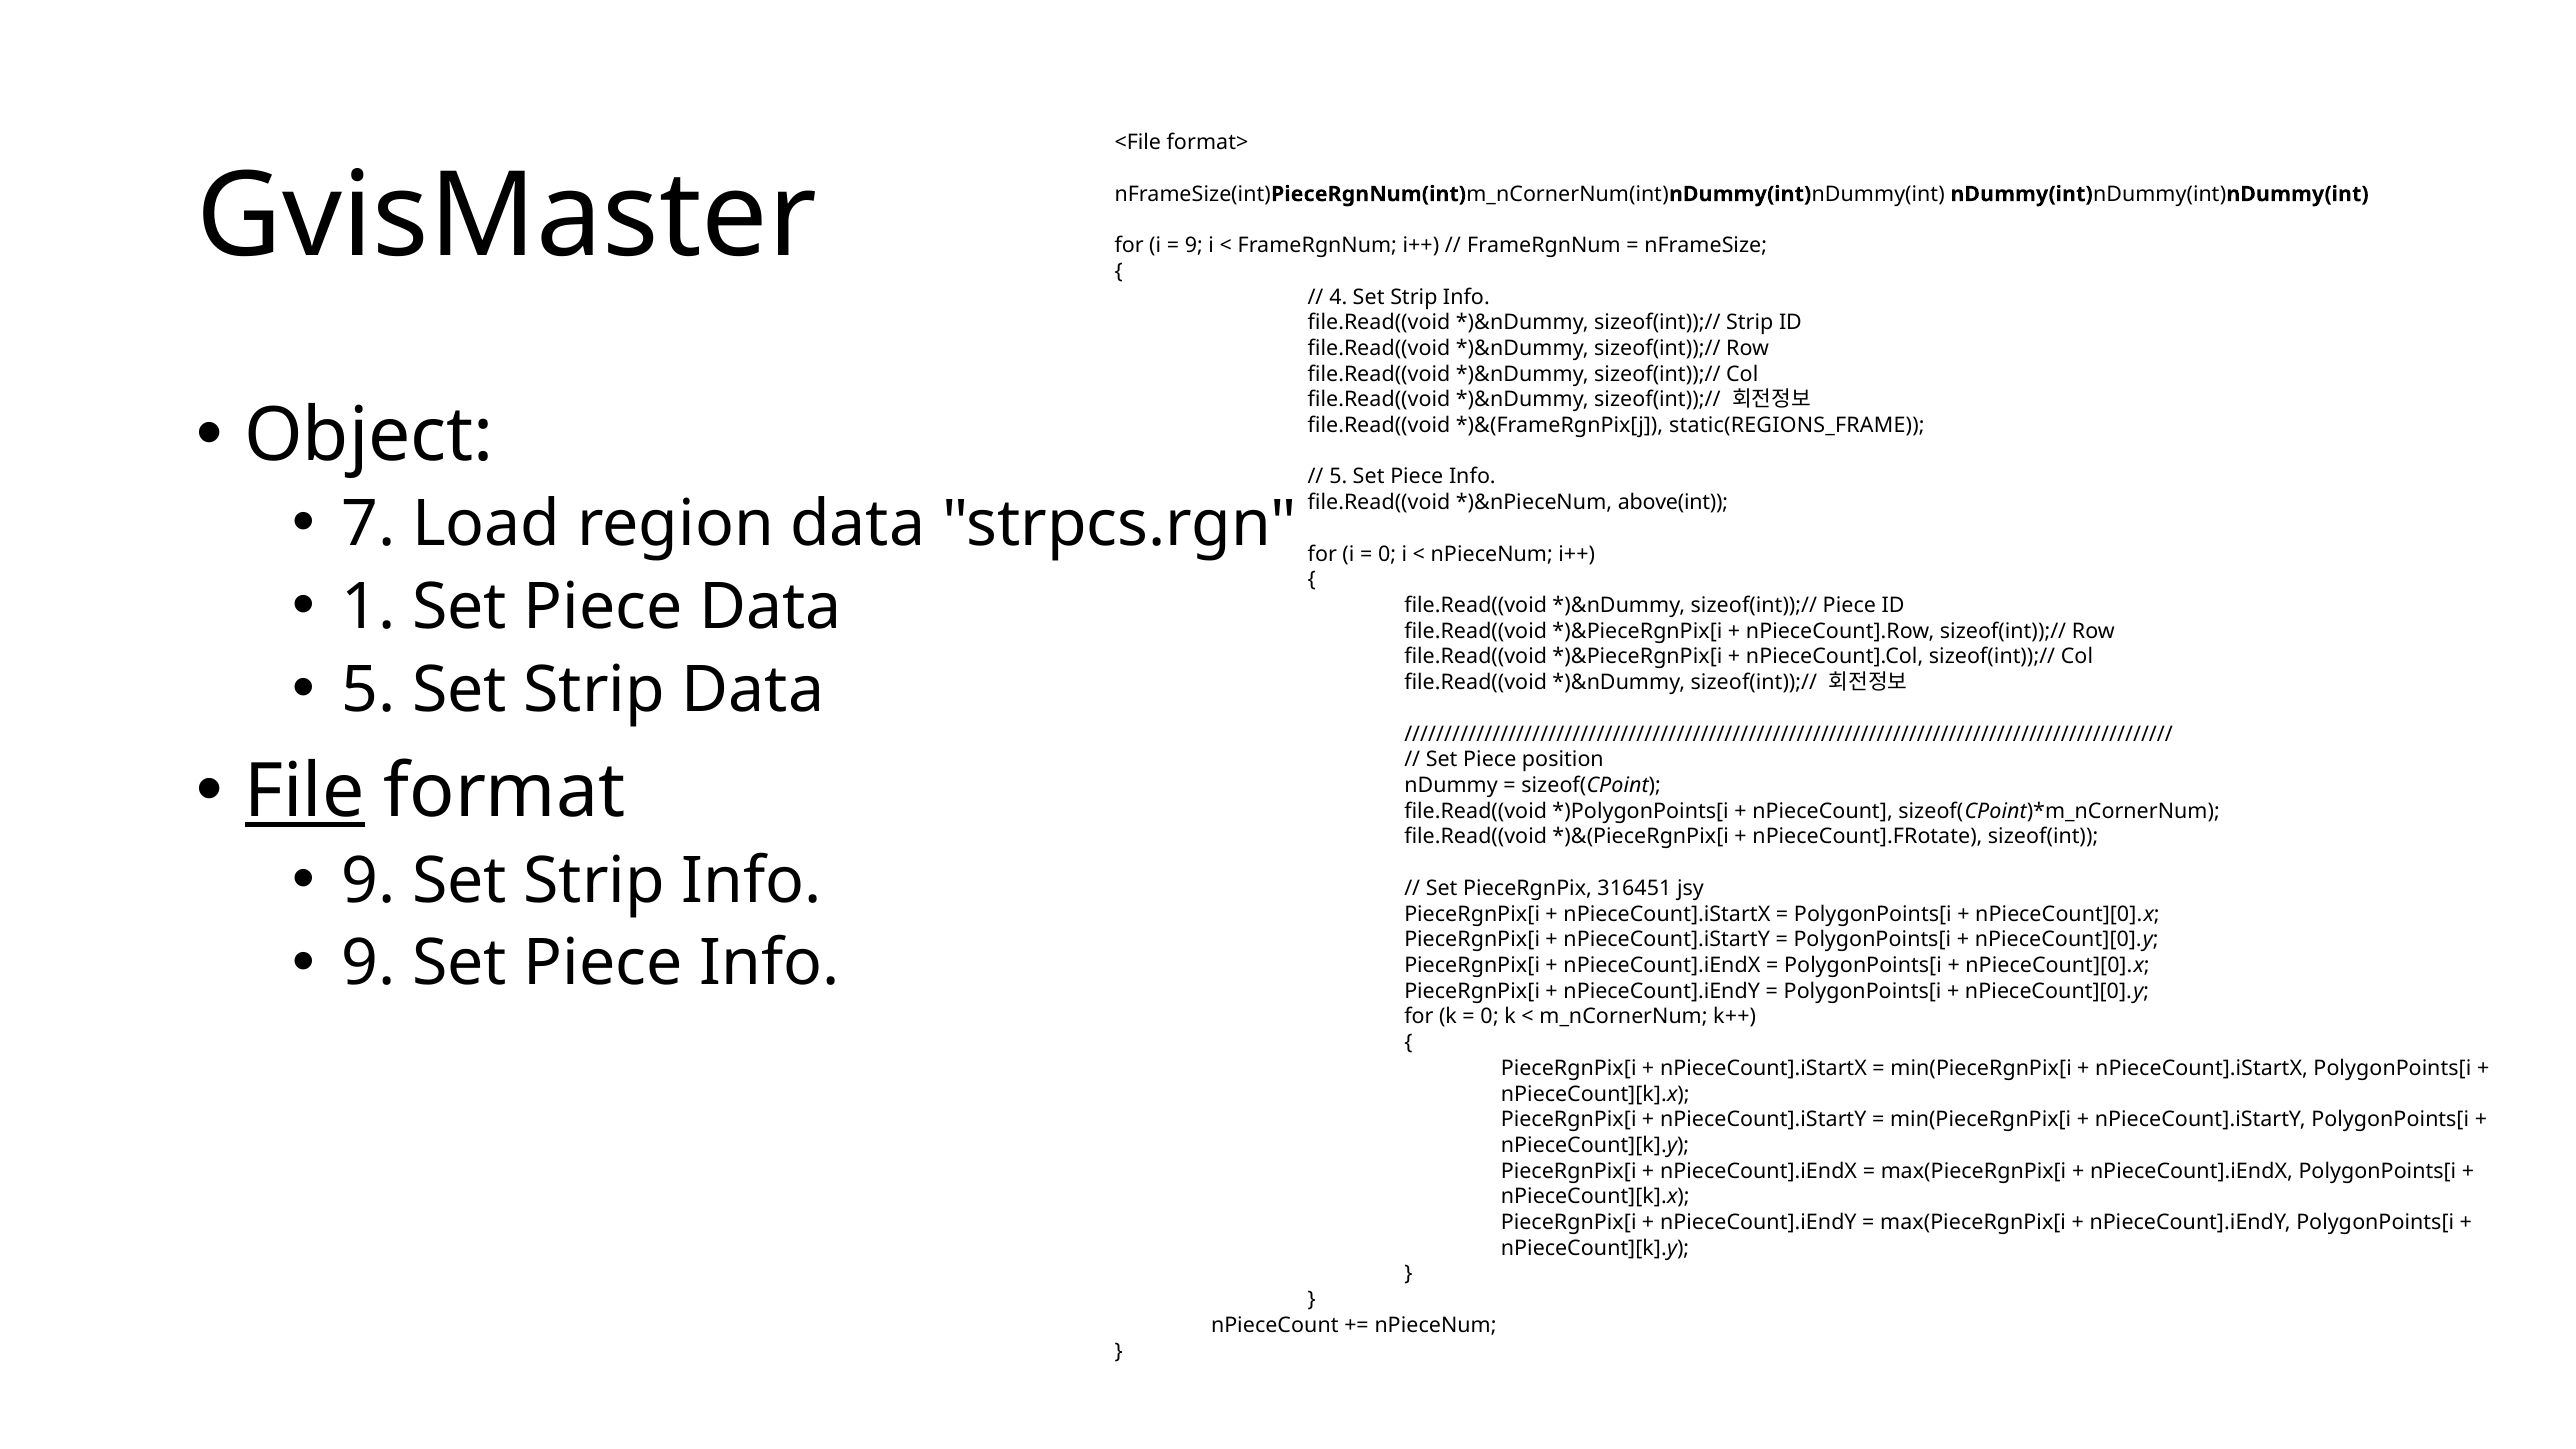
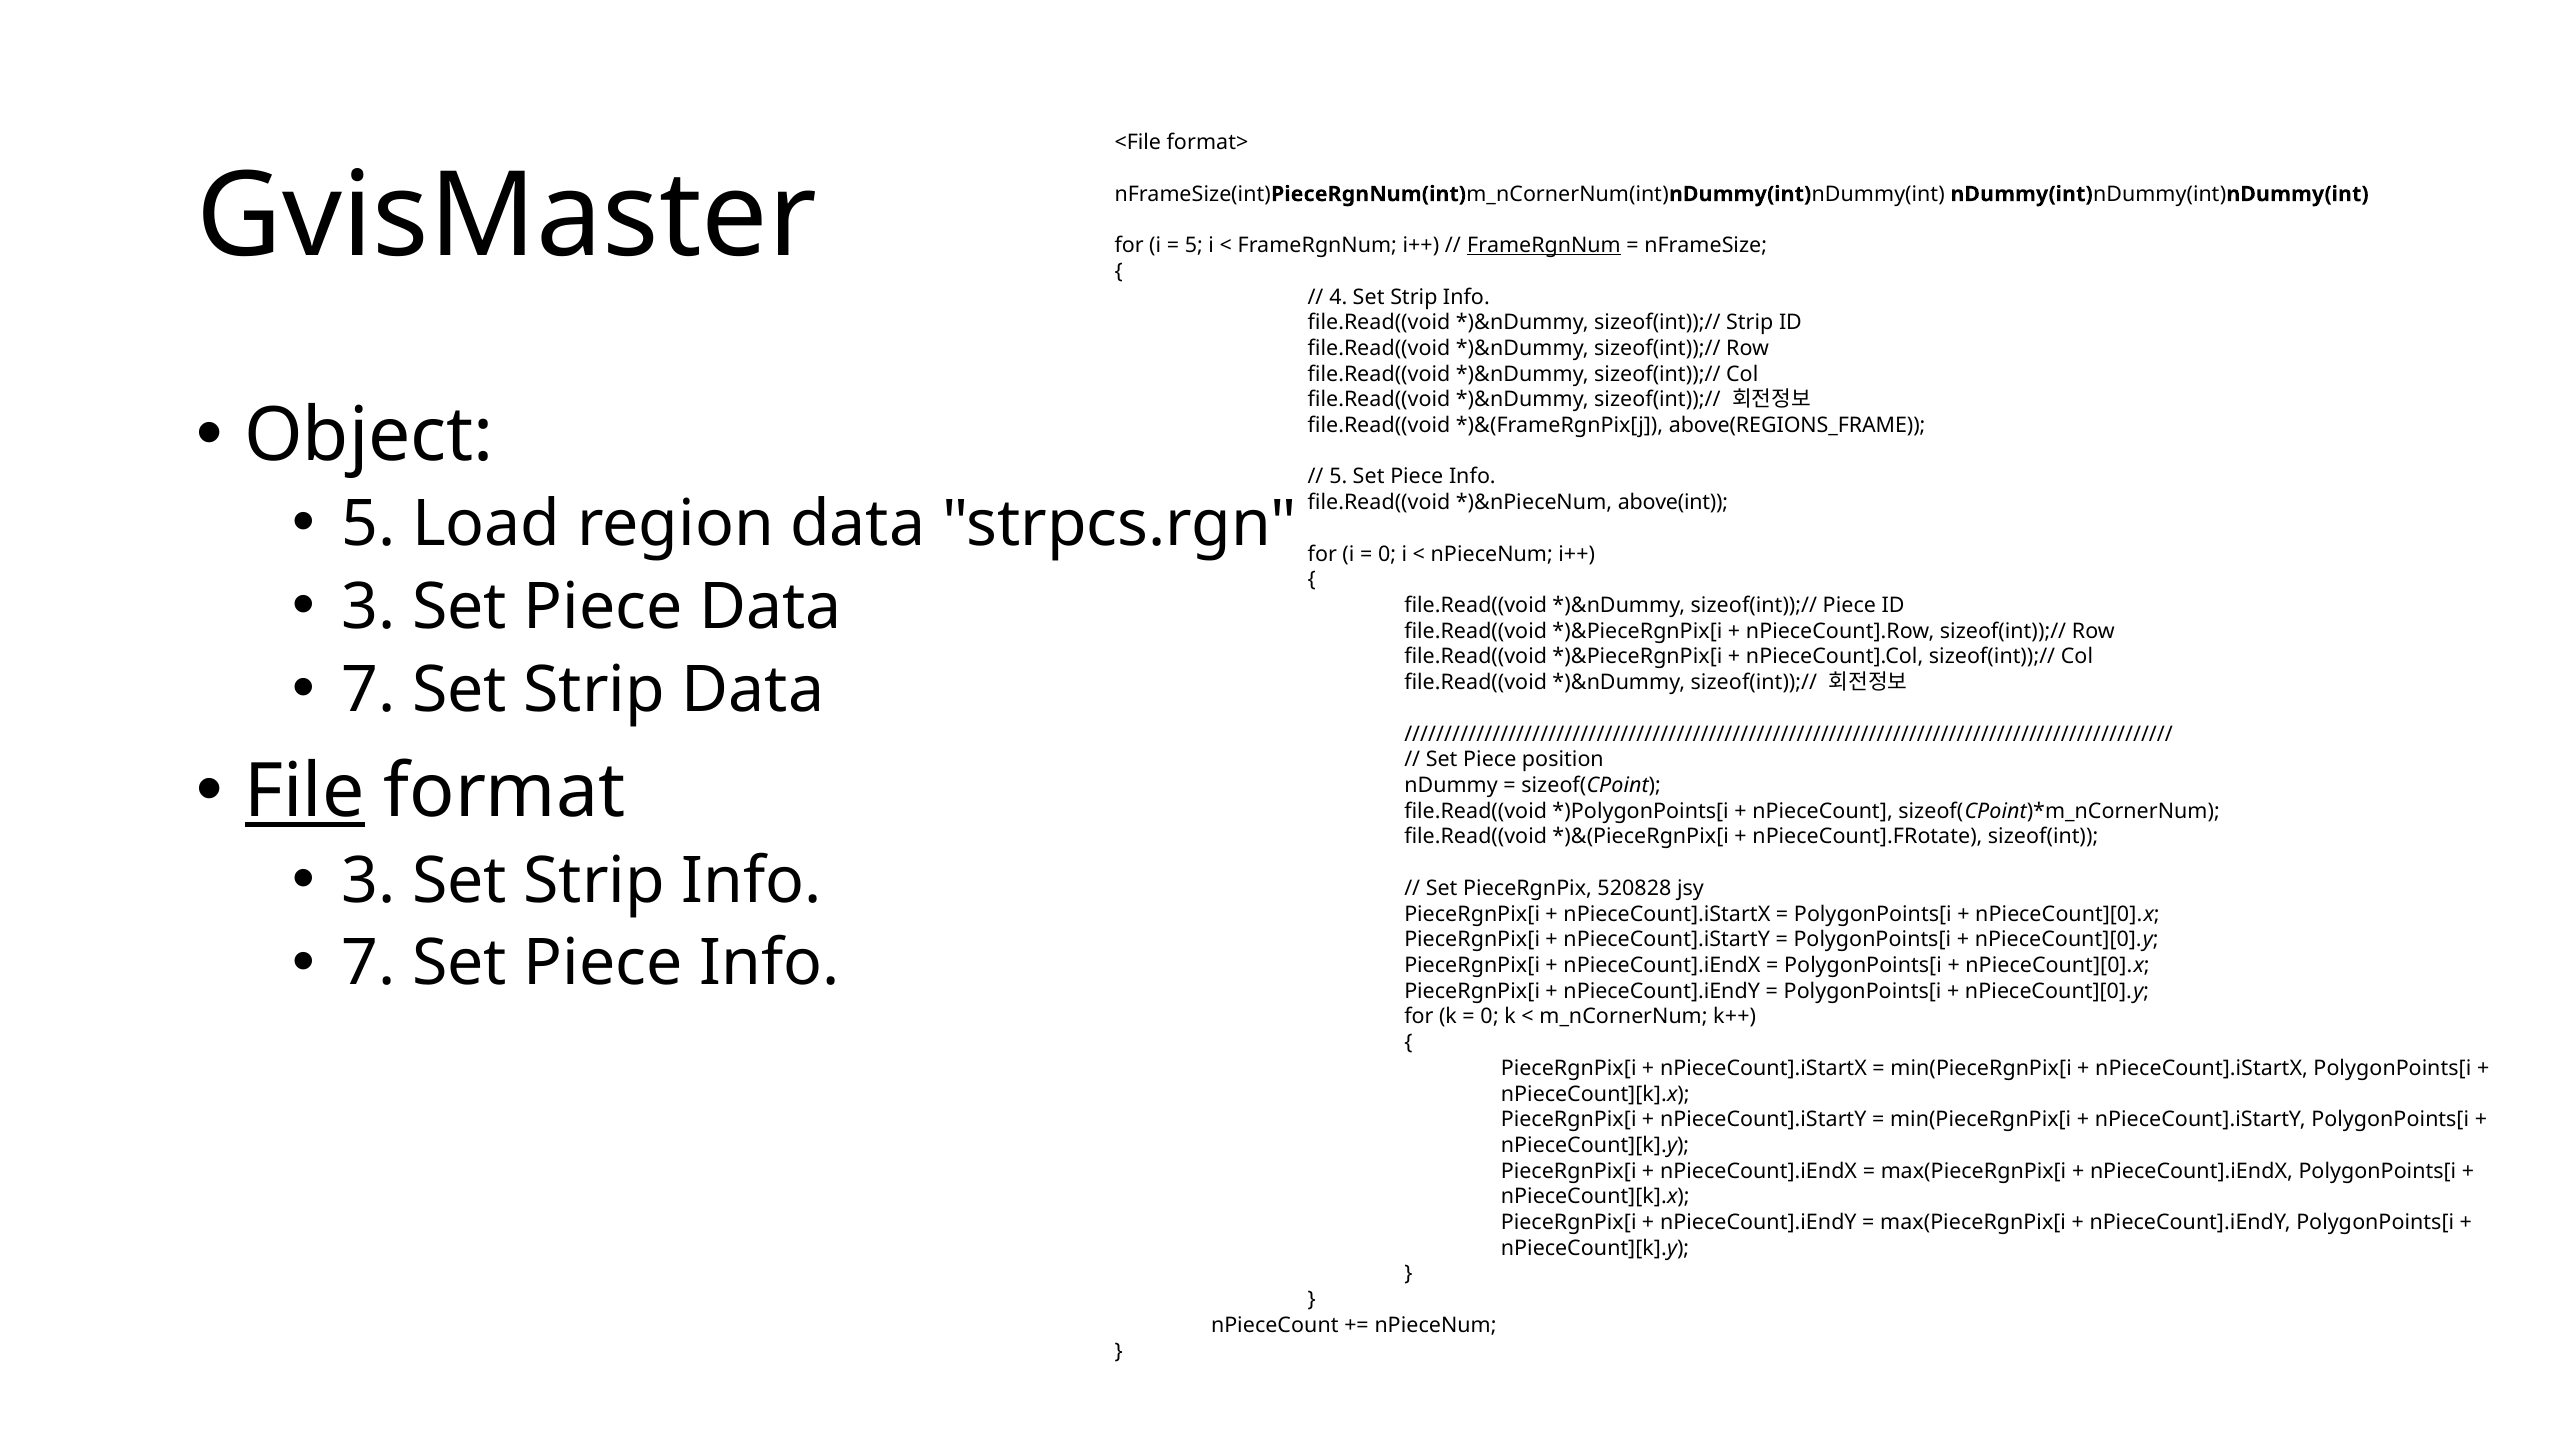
9: 9 -> 5 (1194, 246)
FrameRgnNum underline: none -> present (1544, 246)
static(REGIONS_FRAME: static(REGIONS_FRAME -> above(REGIONS_FRAME (1797, 425)
7: 7 -> 5 (368, 524)
1: 1 -> 3 (368, 607)
5: 5 -> 7 (368, 690)
9: 9 -> 3 (368, 881)
316451: 316451 -> 520828 (1634, 888)
9: 9 -> 7 (368, 964)
